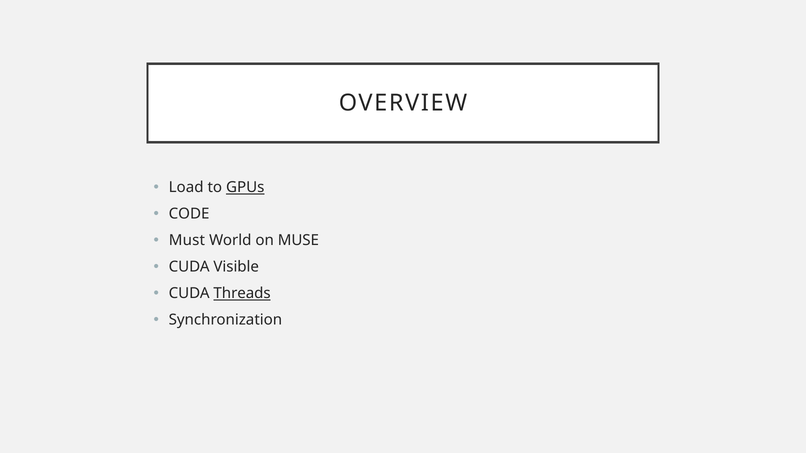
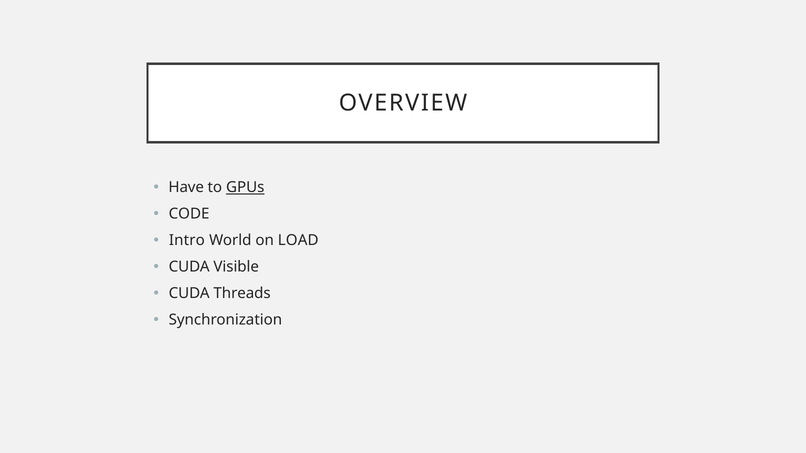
Load: Load -> Have (186, 188)
Must: Must -> Intro (187, 241)
MUSE: MUSE -> LOAD (298, 241)
Threads underline: present -> none (242, 294)
